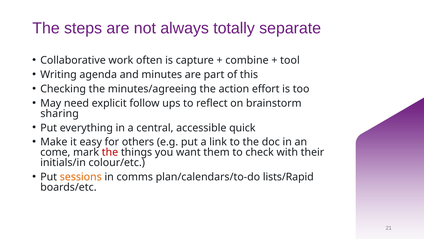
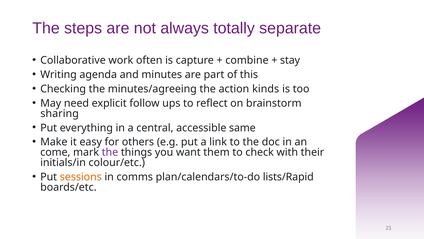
tool: tool -> stay (290, 60)
effort: effort -> kinds (266, 89)
quick: quick -> same (242, 128)
the colour: red -> purple (110, 152)
